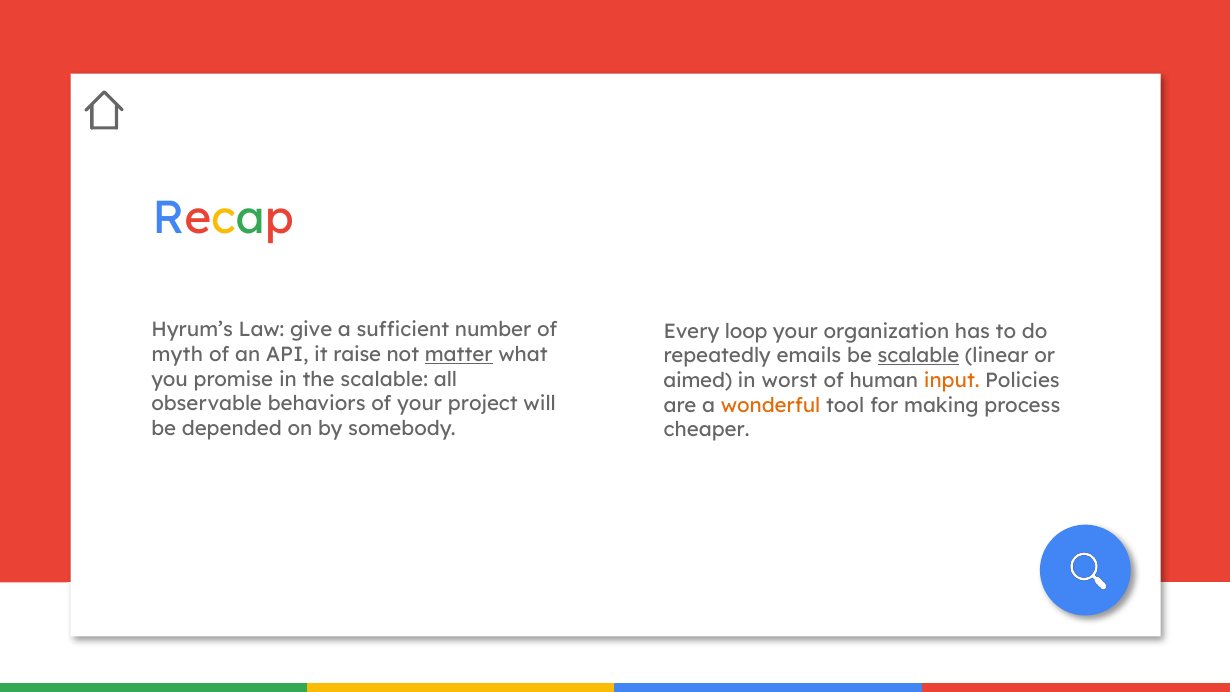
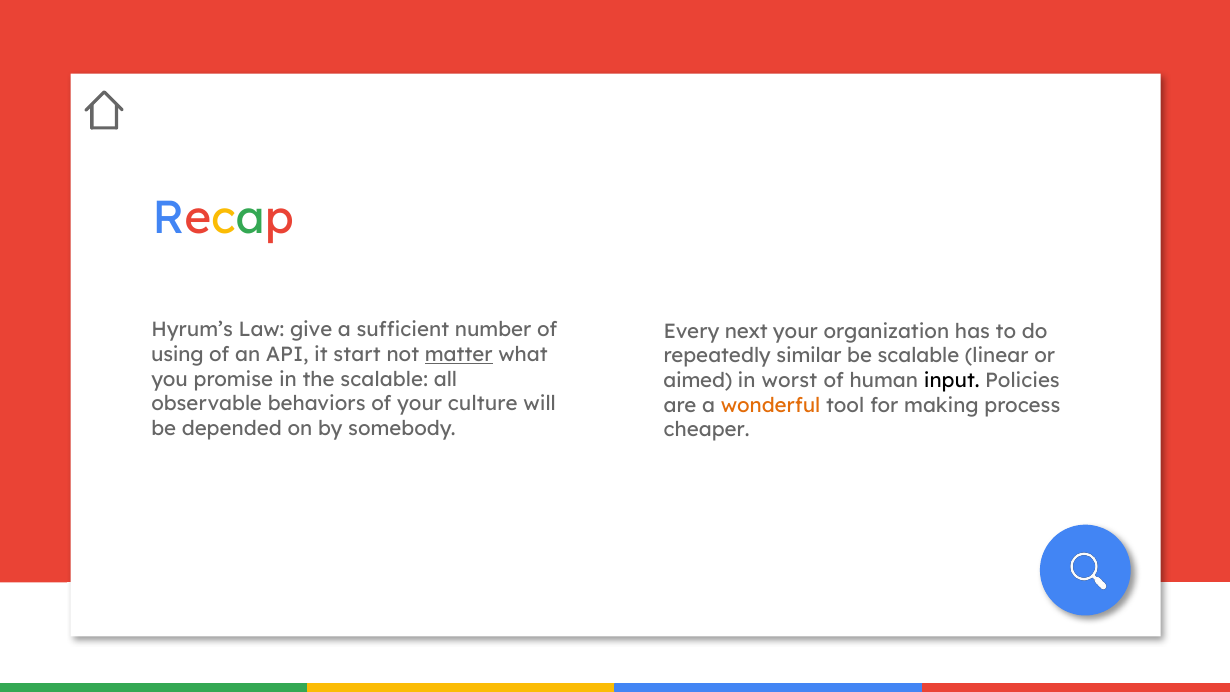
loop: loop -> next (746, 331)
myth: myth -> using (177, 355)
raise: raise -> start (357, 355)
emails: emails -> similar (809, 356)
scalable underline: present -> none (918, 356)
input colour: orange -> black (952, 381)
project: project -> culture (483, 404)
